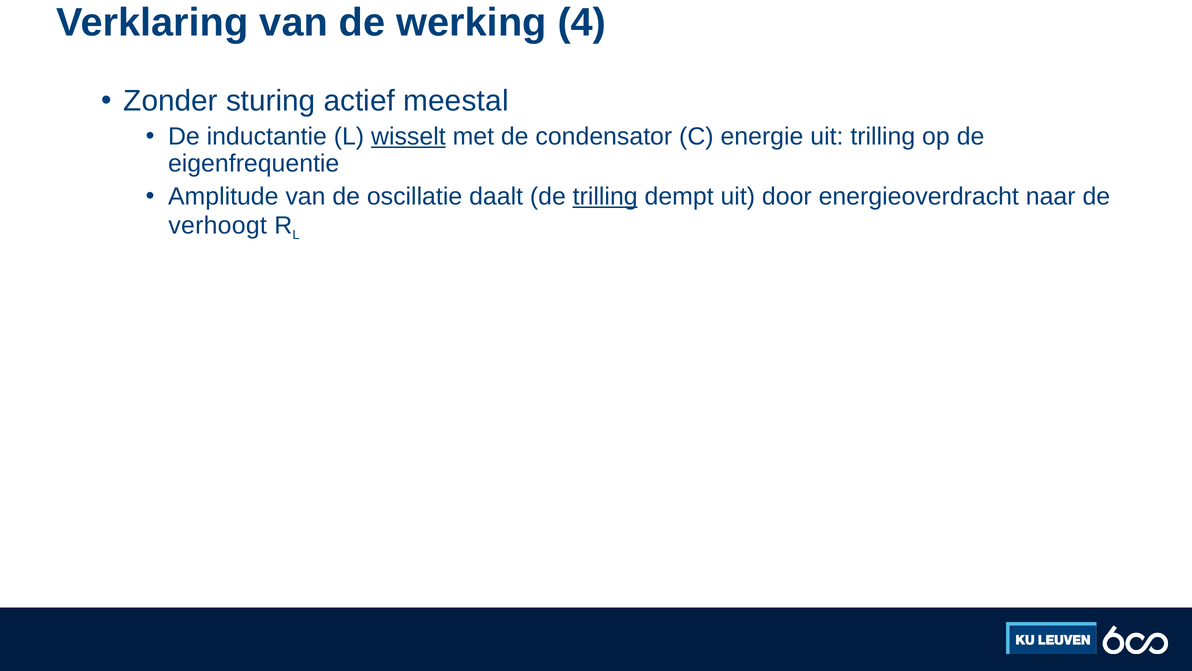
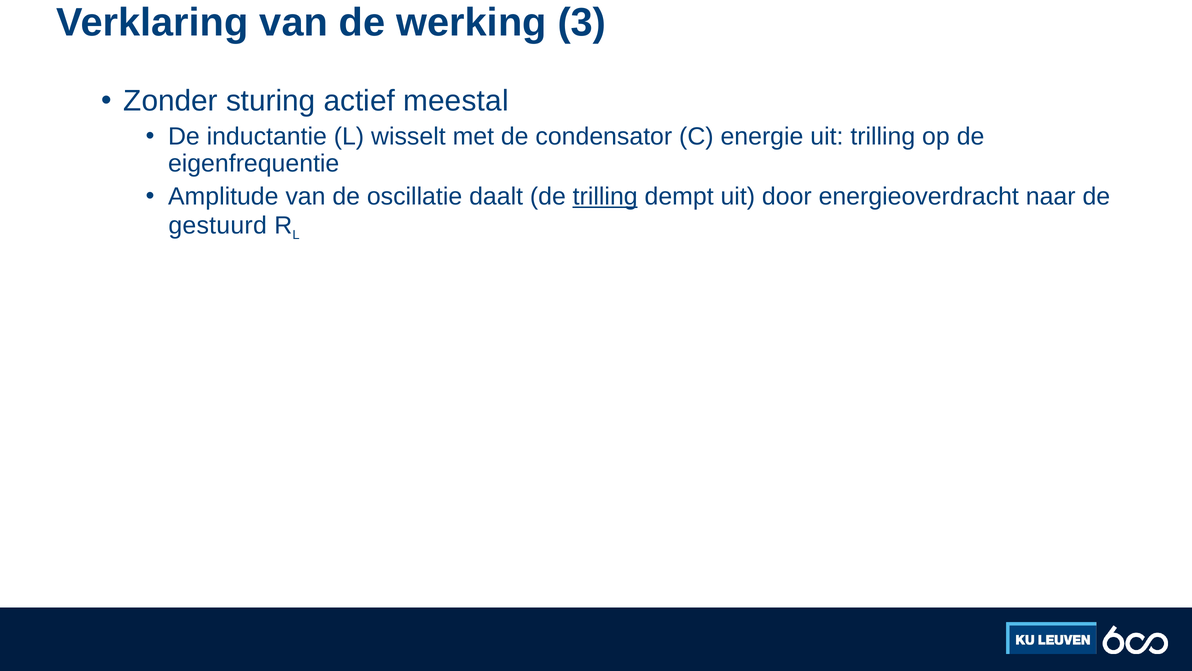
4: 4 -> 3 (582, 23)
wisselt underline: present -> none (408, 137)
verhoogt: verhoogt -> gestuurd (218, 226)
